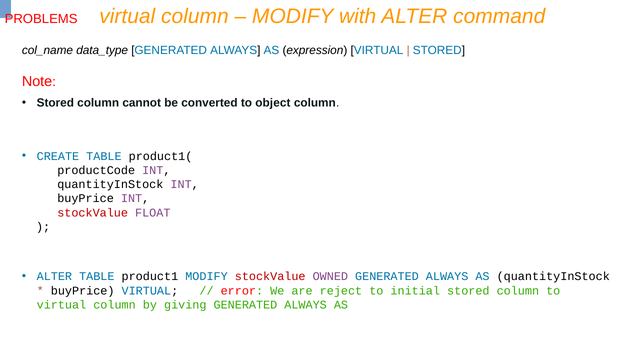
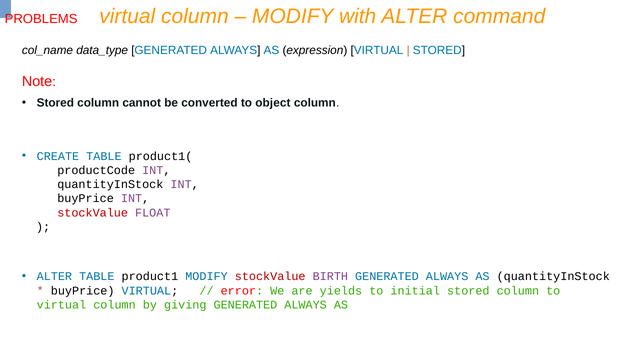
OWNED: OWNED -> BIRTH (330, 276)
reject: reject -> yields (341, 291)
